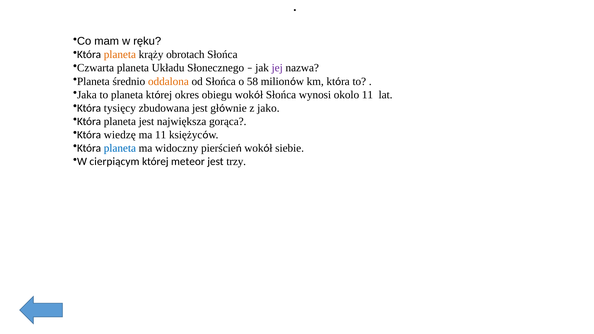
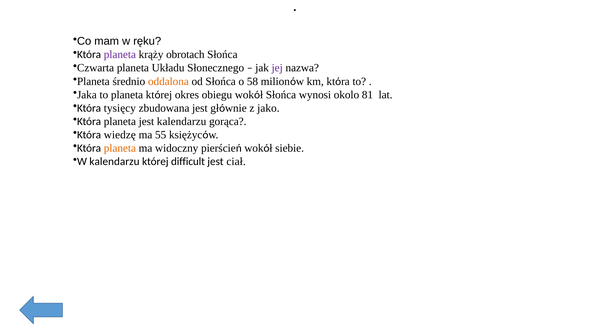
planeta colour: orange -> purple (120, 55)
okolo 11: 11 -> 81 (367, 95)
jest największa: największa -> kalendarzu (182, 121)
ma 11: 11 -> 55 (161, 135)
planeta colour: blue -> orange (120, 148)
W cierpiącym: cierpiącym -> kalendarzu (114, 162)
meteor: meteor -> difficult (188, 162)
trzy: trzy -> ciał (236, 162)
